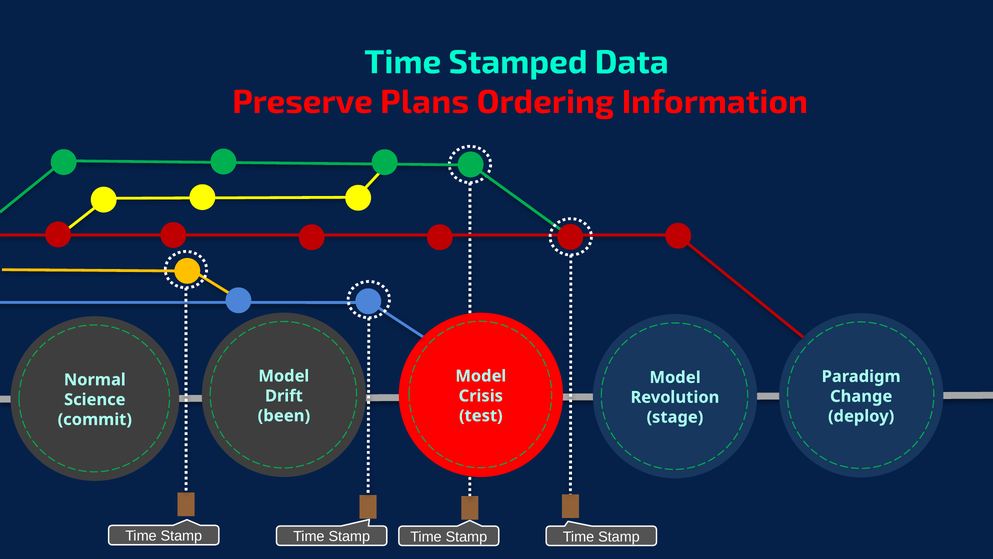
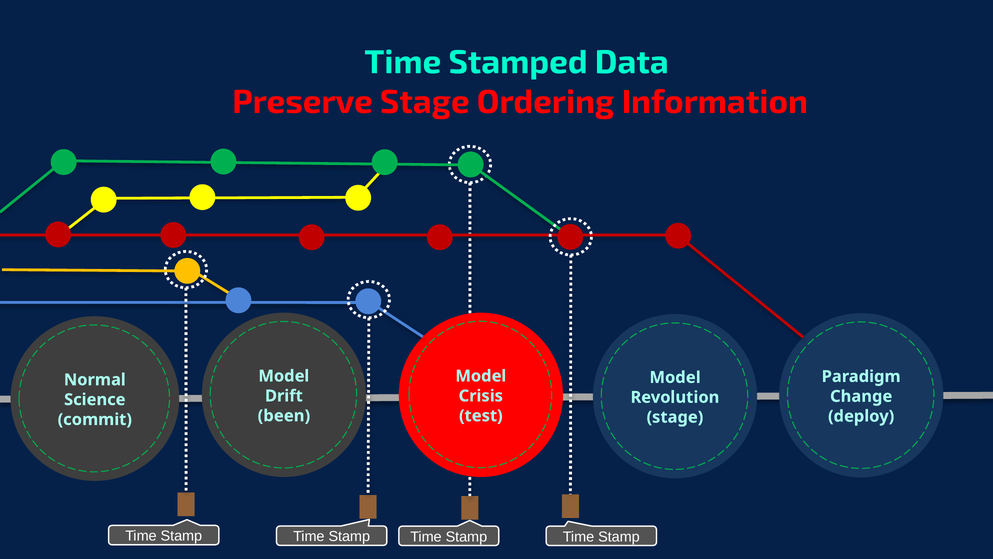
Preserve Plans: Plans -> Stage (425, 102)
